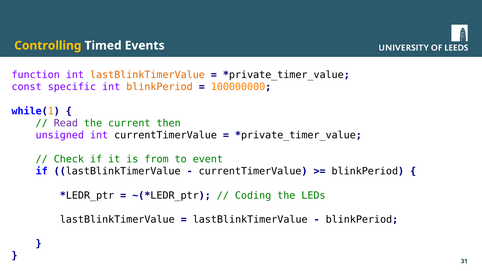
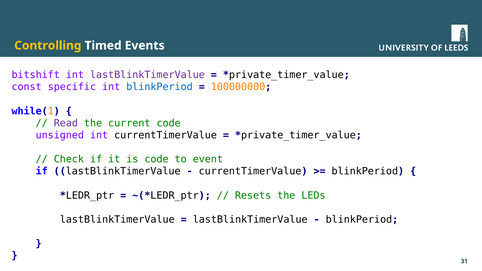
function: function -> bitshift (36, 75)
lastBlinkTimerValue colour: orange -> purple (147, 75)
blinkPeriod colour: orange -> blue (160, 87)
current then: then -> code (169, 123)
is from: from -> code (157, 159)
Coding: Coding -> Resets (253, 195)
